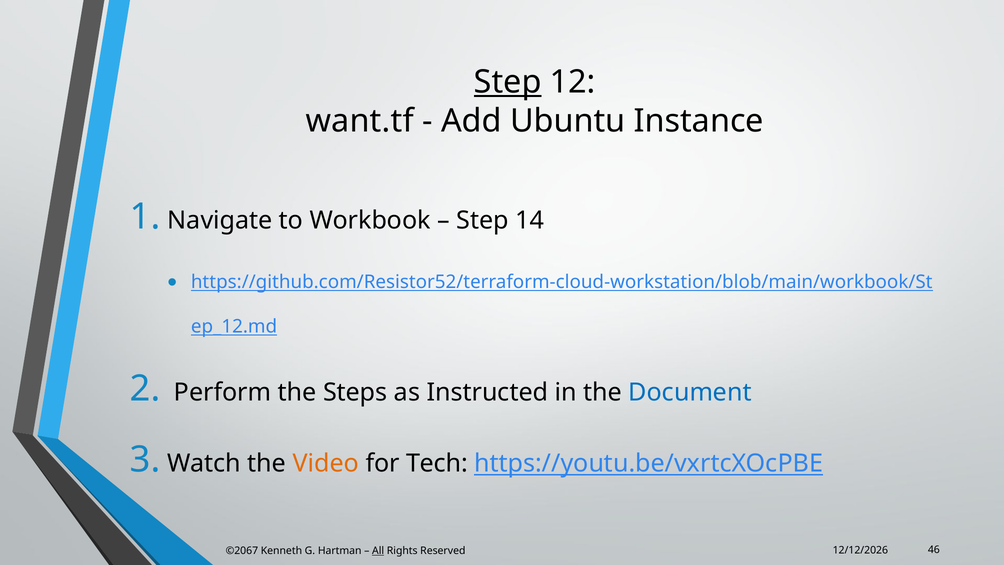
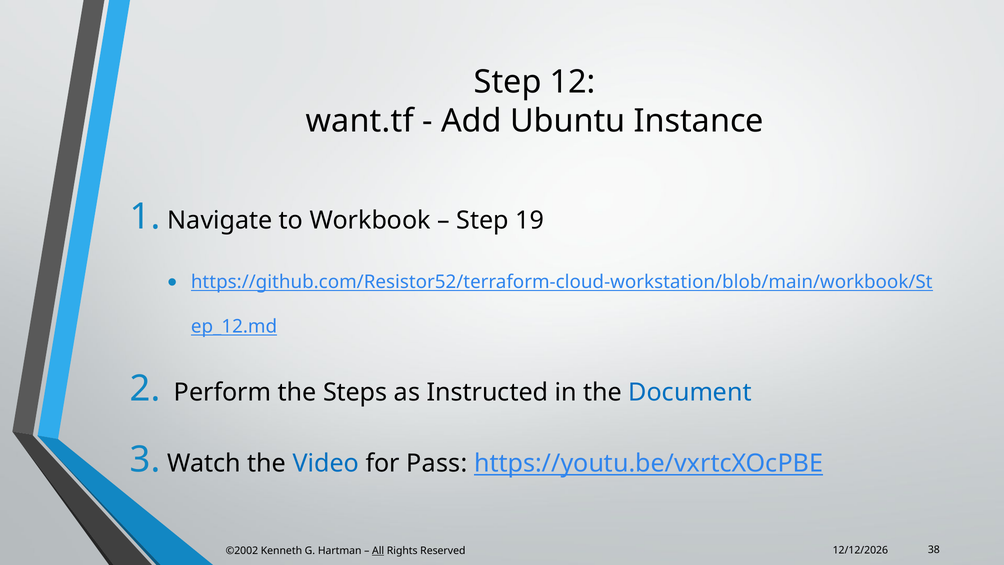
Step underline: present -> none (508, 82)
14: 14 -> 19 (530, 220)
Video colour: orange -> blue (326, 463)
Tech: Tech -> Pass (437, 463)
©2067: ©2067 -> ©2002 (242, 550)
46: 46 -> 38 (934, 550)
